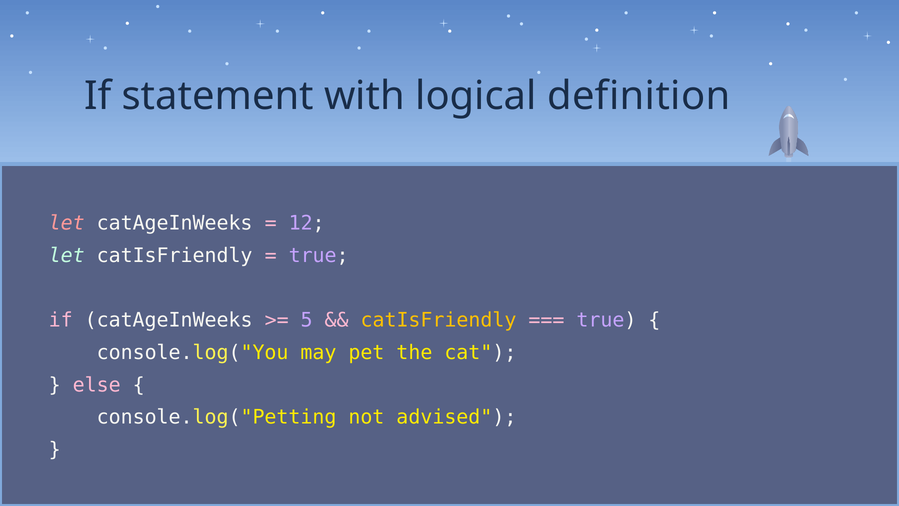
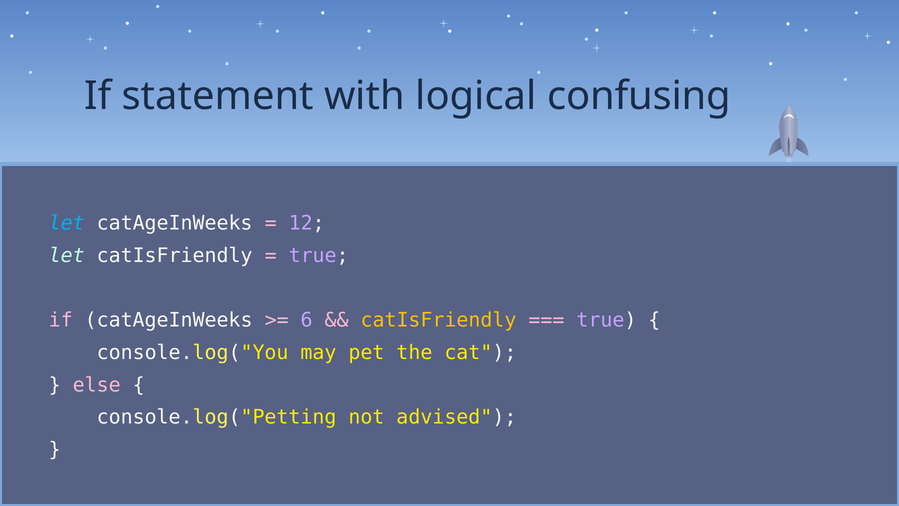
definition: definition -> confusing (639, 96)
let colour: pink -> light blue (67, 223)
5: 5 -> 6 (307, 320)
